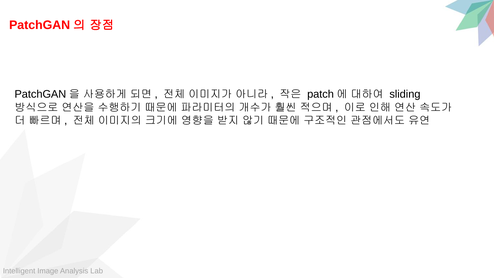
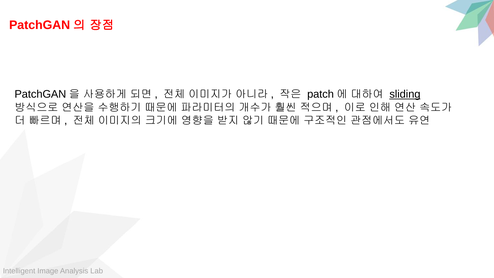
sliding underline: none -> present (405, 94)
